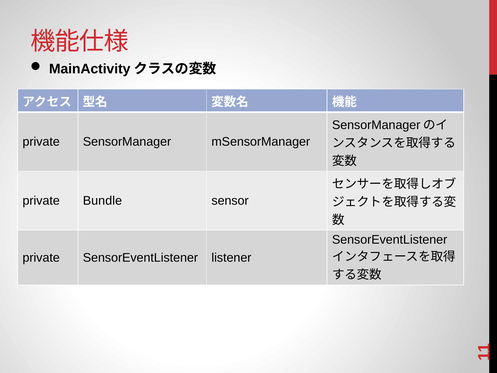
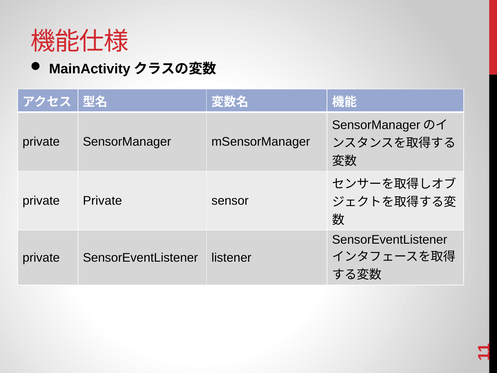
private Bundle: Bundle -> Private (102, 201)
